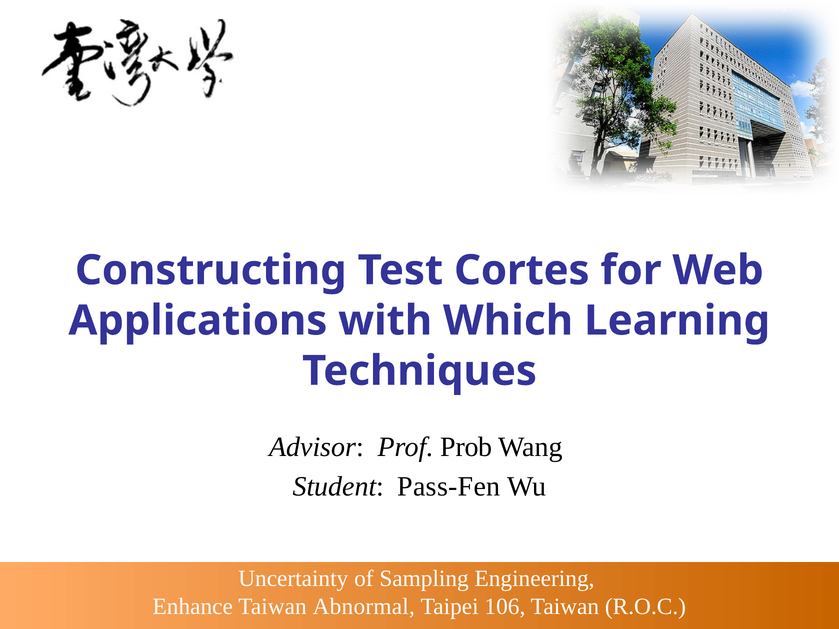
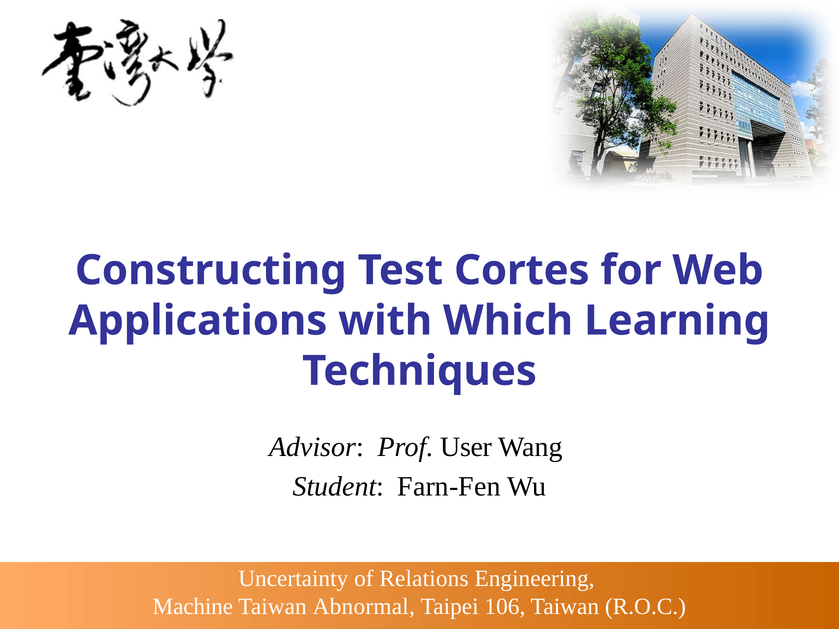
Prob: Prob -> User (466, 447)
Pass-Fen: Pass-Fen -> Farn-Fen (449, 486)
Sampling: Sampling -> Relations (424, 579)
Enhance: Enhance -> Machine (193, 607)
